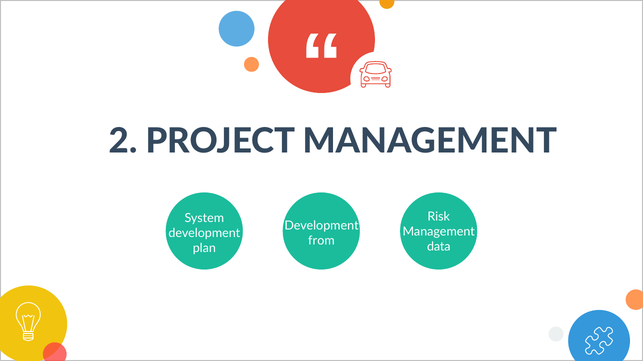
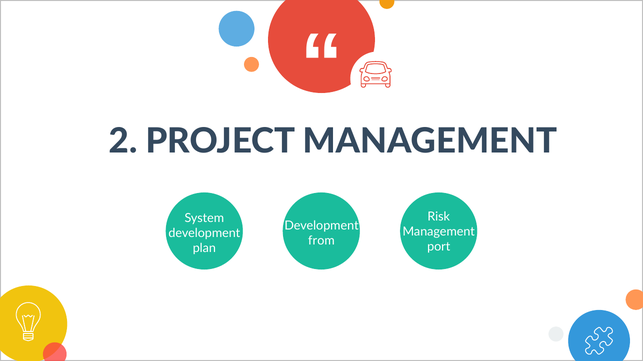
data: data -> port (439, 247)
